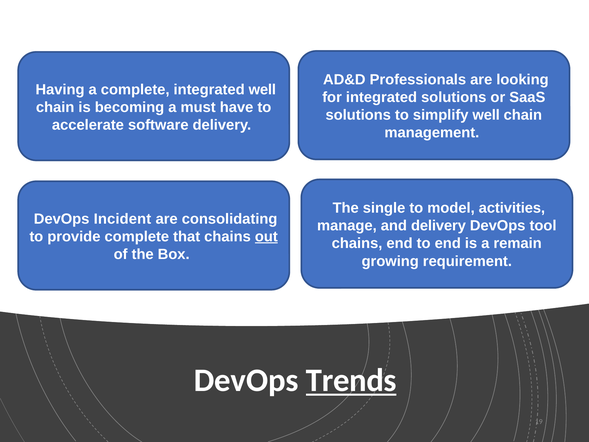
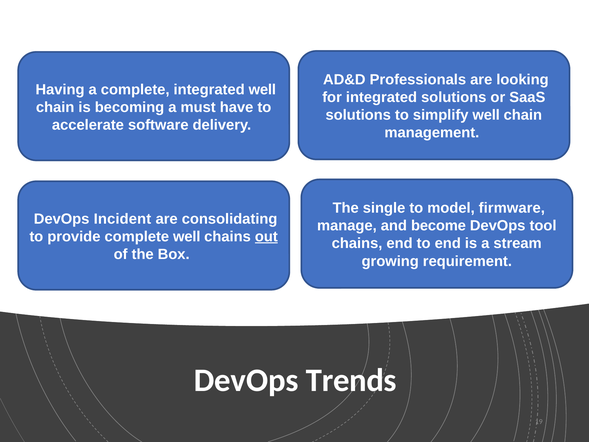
activities: activities -> firmware (512, 208)
and delivery: delivery -> become (438, 226)
complete that: that -> well (187, 236)
remain: remain -> stream (518, 243)
Trends underline: present -> none (351, 380)
